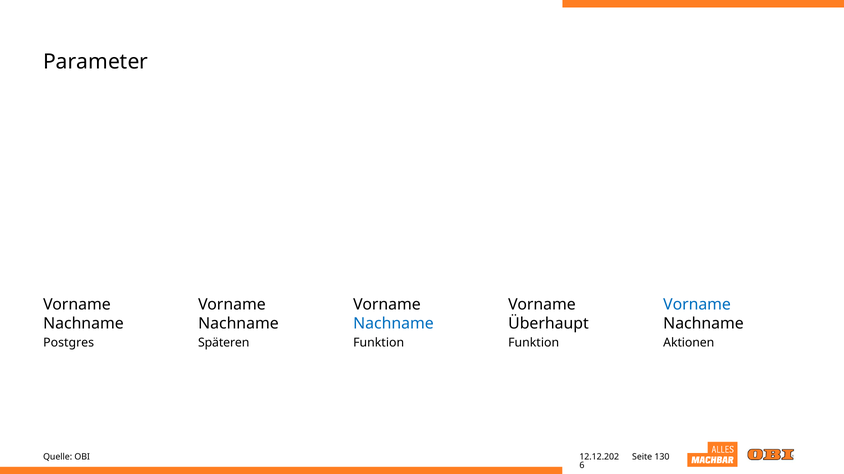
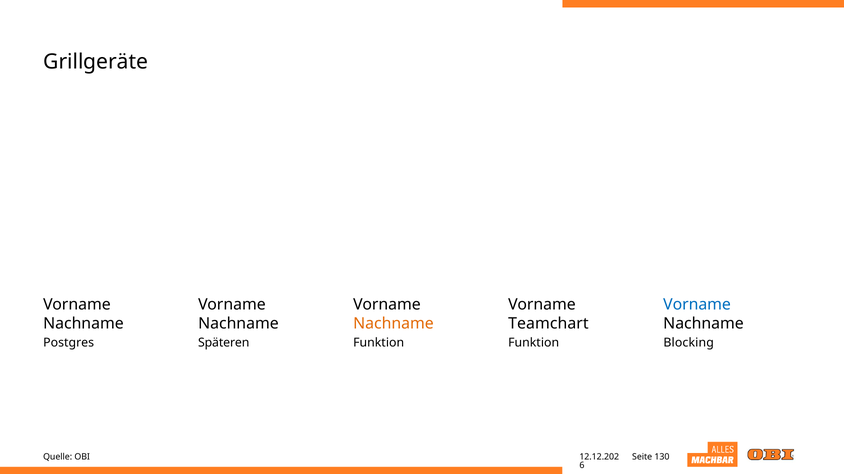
Parameter: Parameter -> Grillgeräte (96, 62)
Nachname colour: blue -> orange (393, 324)
Überhaupt: Überhaupt -> Teamchart (548, 324)
Aktionen: Aktionen -> Blocking (689, 343)
